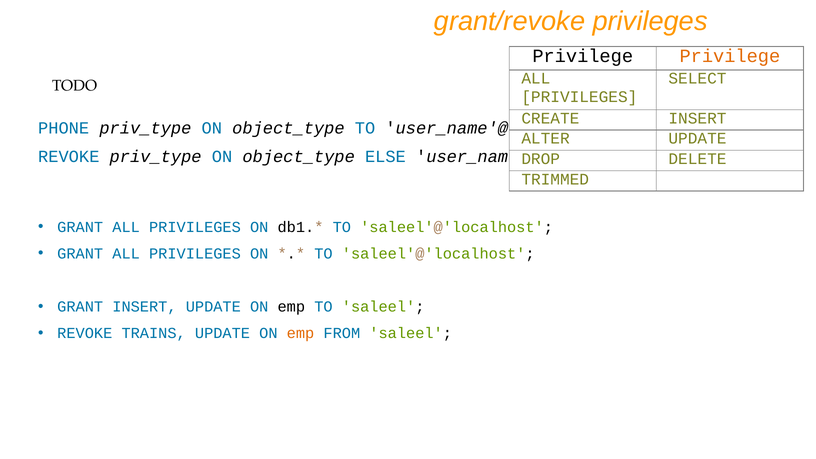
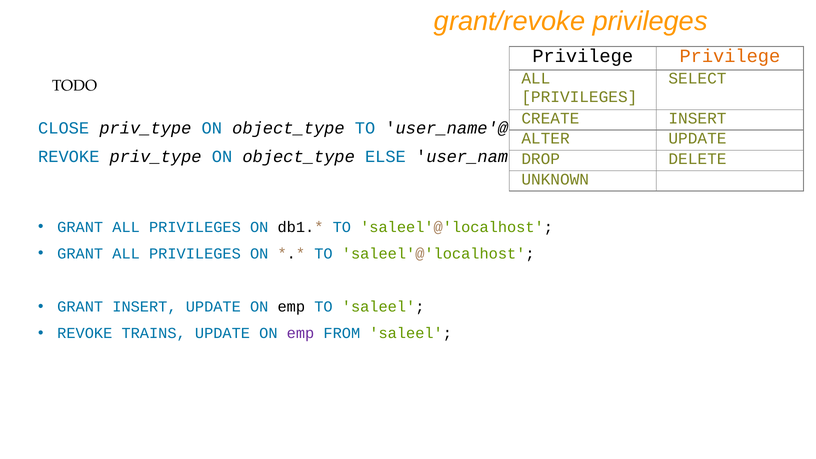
PHONE: PHONE -> CLOSE (64, 128)
TRIMMED: TRIMMED -> UNKNOWN (555, 179)
emp colour: orange -> purple (301, 333)
